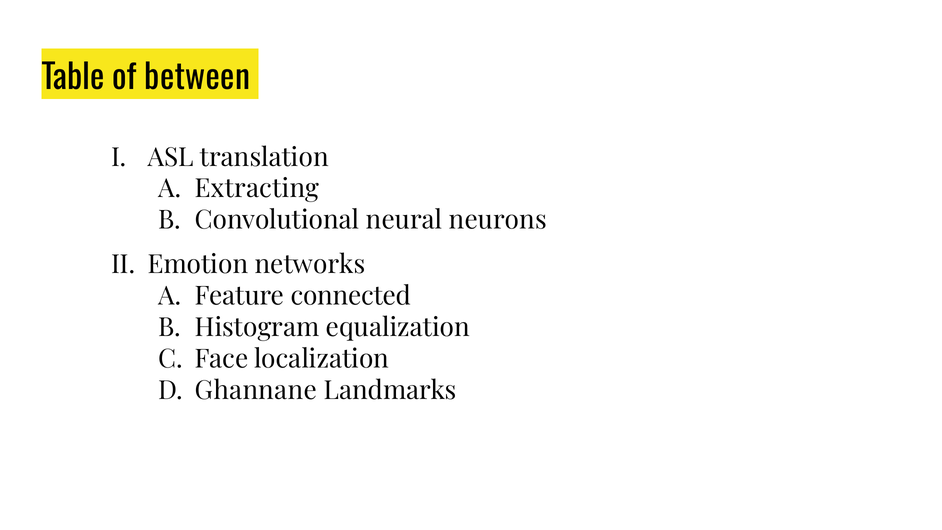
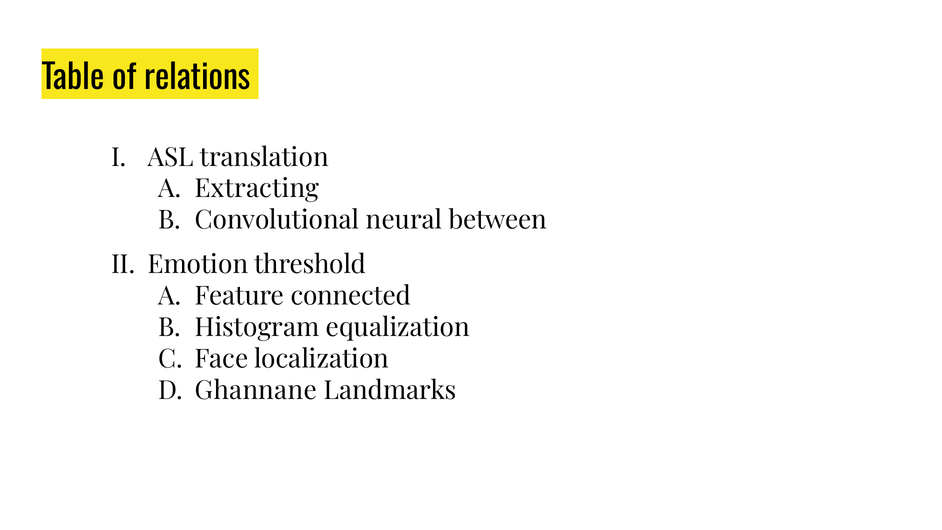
between: between -> relations (198, 78)
neurons: neurons -> between (498, 220)
networks: networks -> threshold (310, 265)
